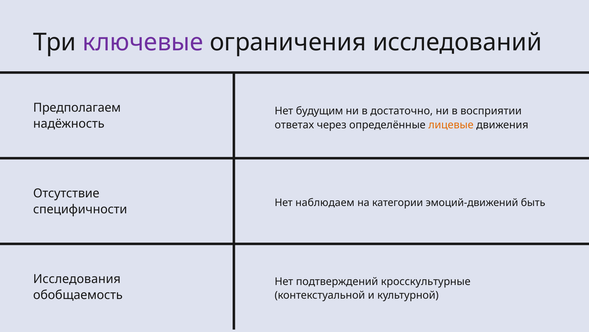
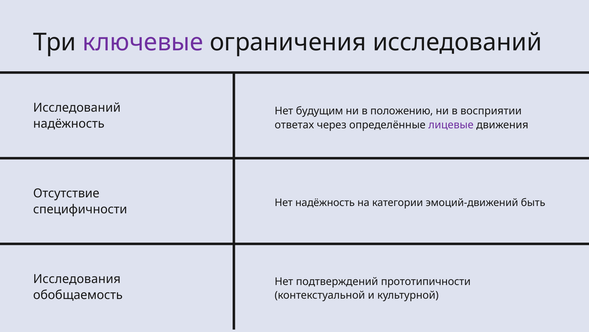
Предполагаем: Предполагаем -> Исследований (77, 107)
достаточно: достаточно -> положению (402, 111)
лицевые colour: orange -> purple (451, 125)
Нет наблюдаем: наблюдаем -> надёжность (325, 202)
кросскультурные: кросскультурные -> прототипичности (426, 281)
